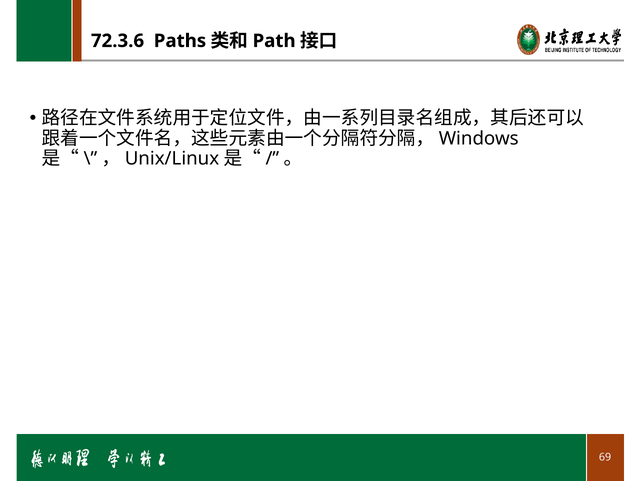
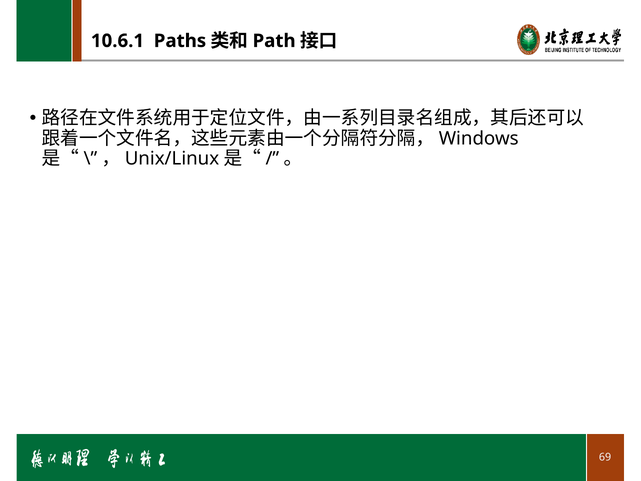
72.3.6: 72.3.6 -> 10.6.1 (117, 41)
